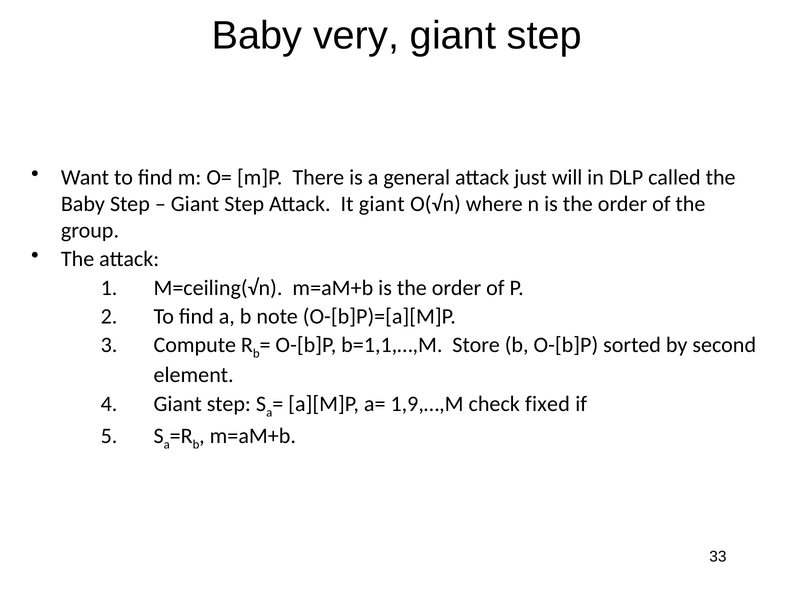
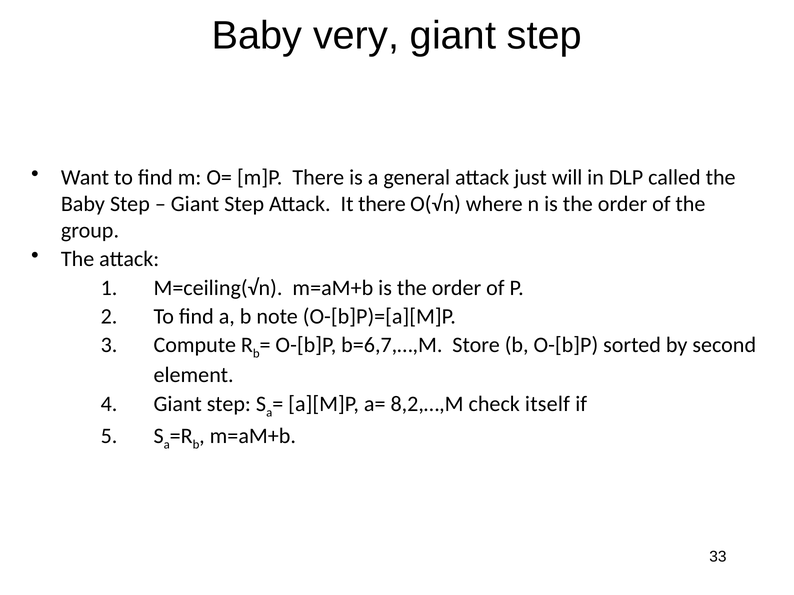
It giant: giant -> there (382, 204)
b=1,1,…,M: b=1,1,…,M -> b=6,7,…,M (392, 345)
1,9,…,M: 1,9,…,M -> 8,2,…,M (427, 404)
fixed: fixed -> itself (547, 404)
